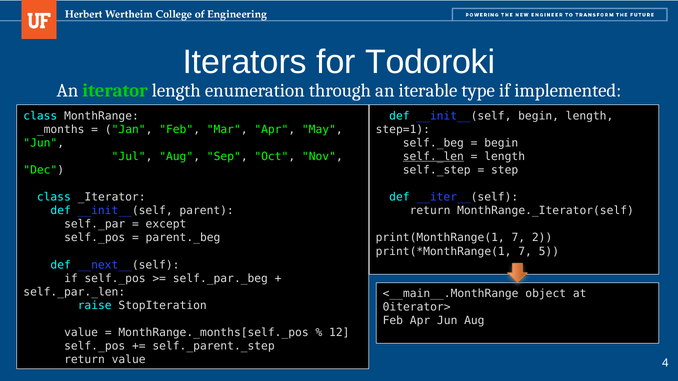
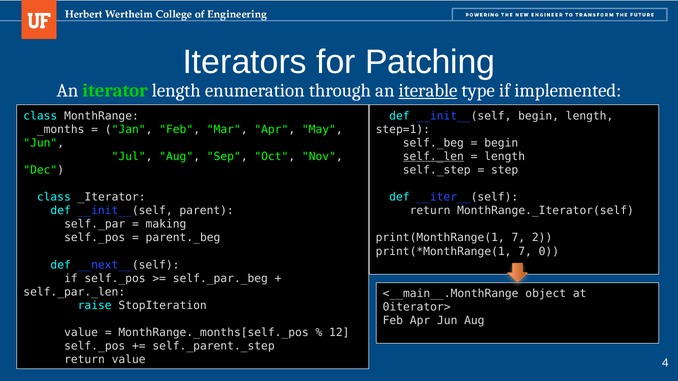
Todoroki: Todoroki -> Patching (430, 62)
iterable underline: none -> present (428, 91)
except: except -> making (166, 224)
5: 5 -> 0 (549, 252)
